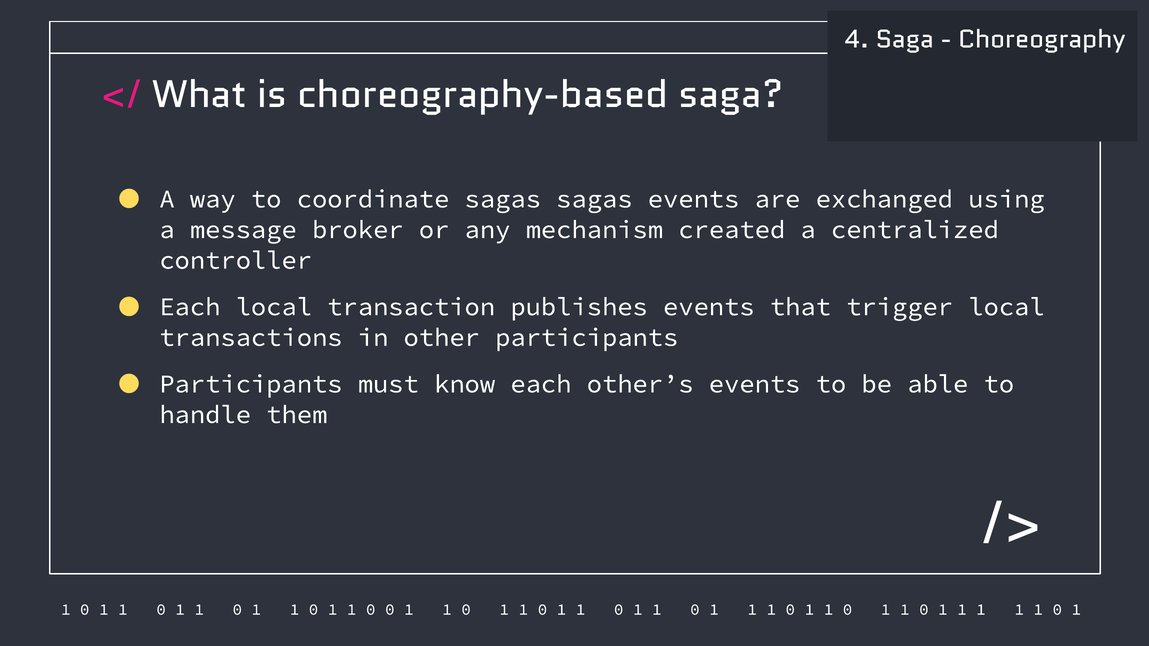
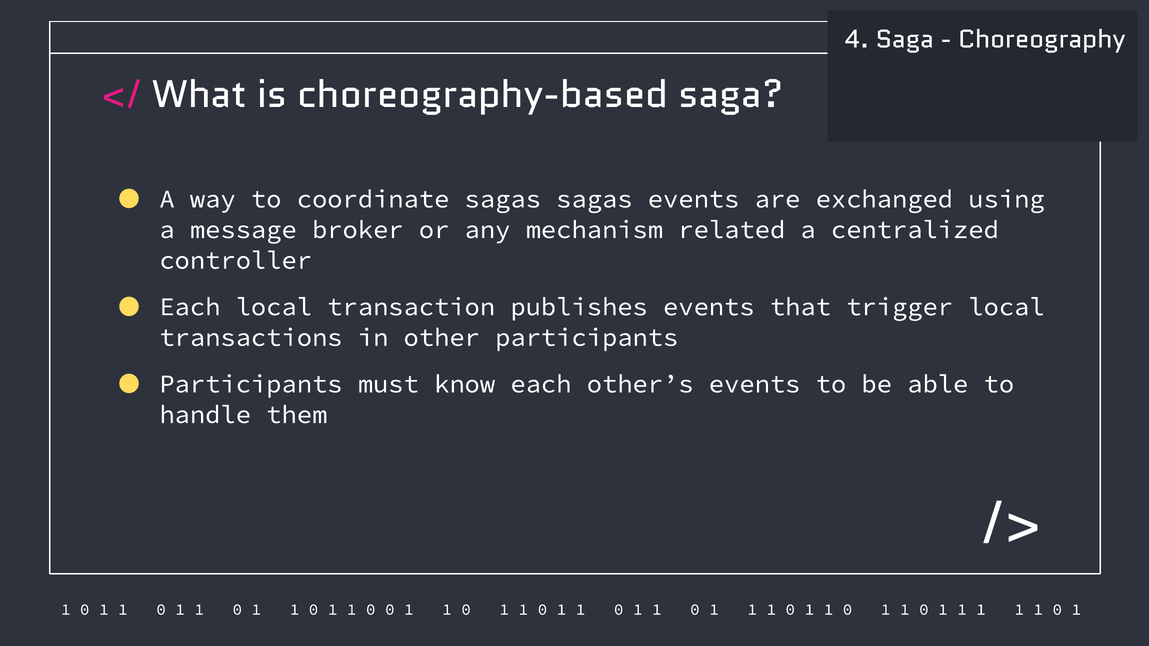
created: created -> related (732, 230)
